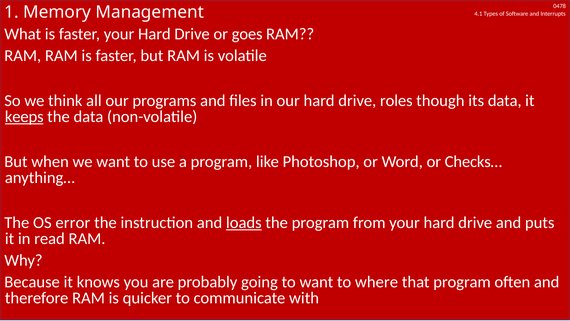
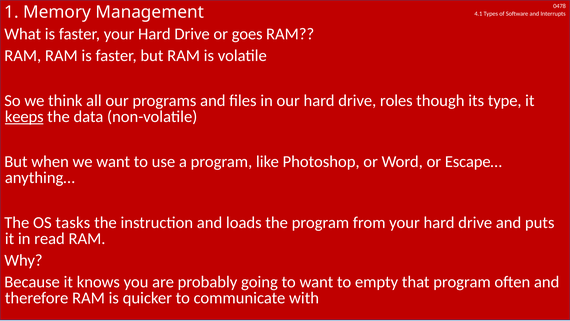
its data: data -> type (505, 100)
Checks…: Checks… -> Escape… (473, 161)
error: error -> tasks (73, 222)
loads underline: present -> none (244, 222)
where: where -> empty (377, 282)
